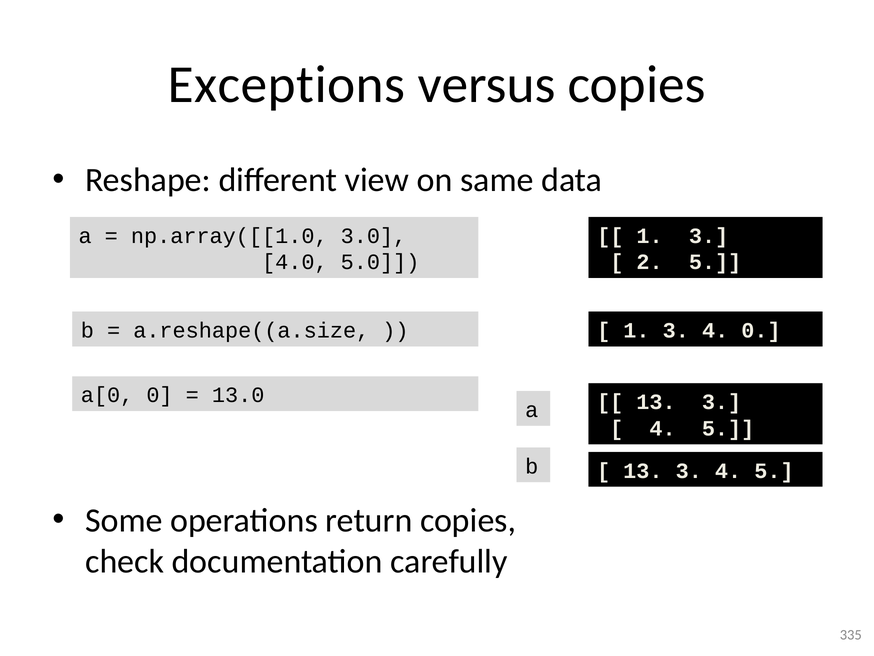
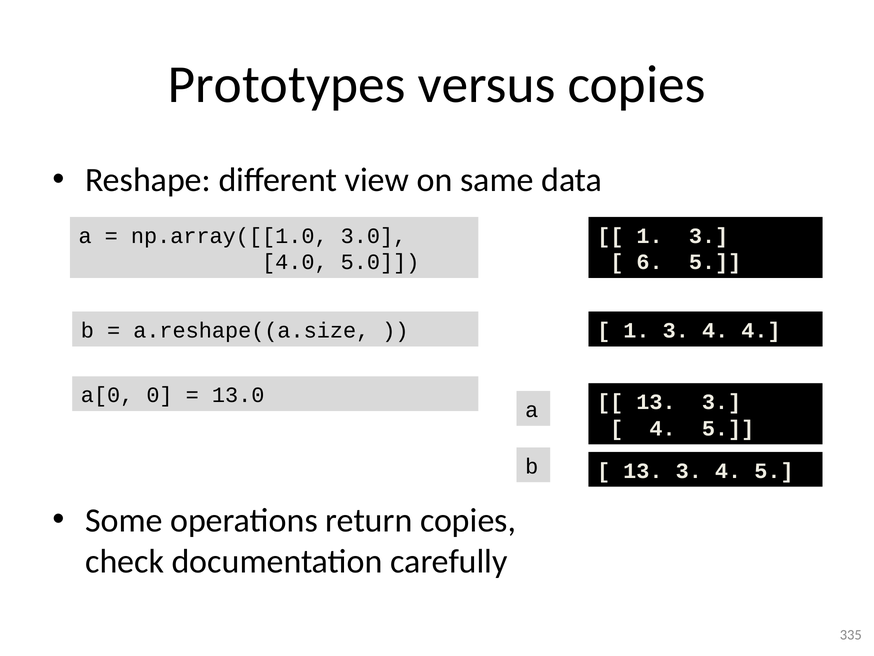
Exceptions: Exceptions -> Prototypes (287, 85)
2: 2 -> 6 (650, 262)
4 0: 0 -> 4 (761, 330)
